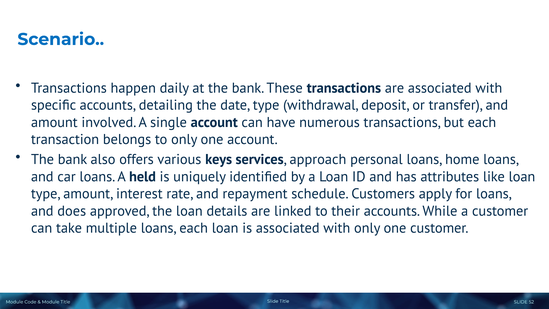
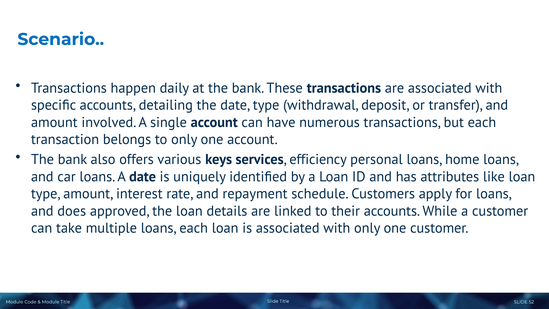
approach: approach -> efficiency (318, 160)
A held: held -> date (143, 177)
